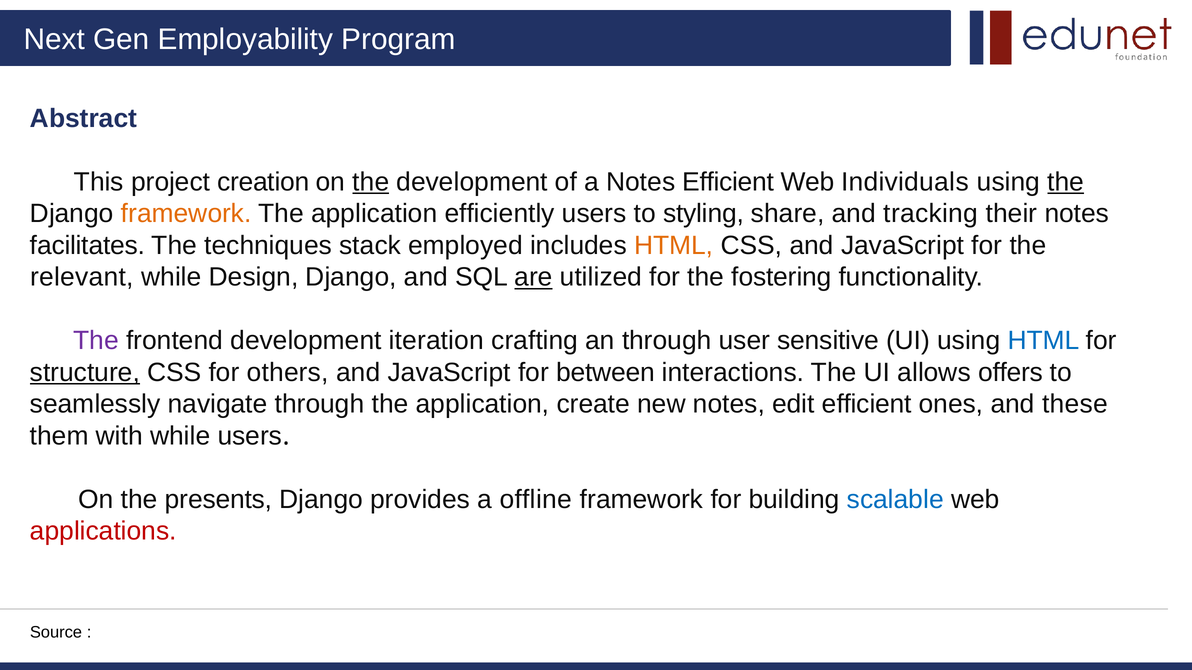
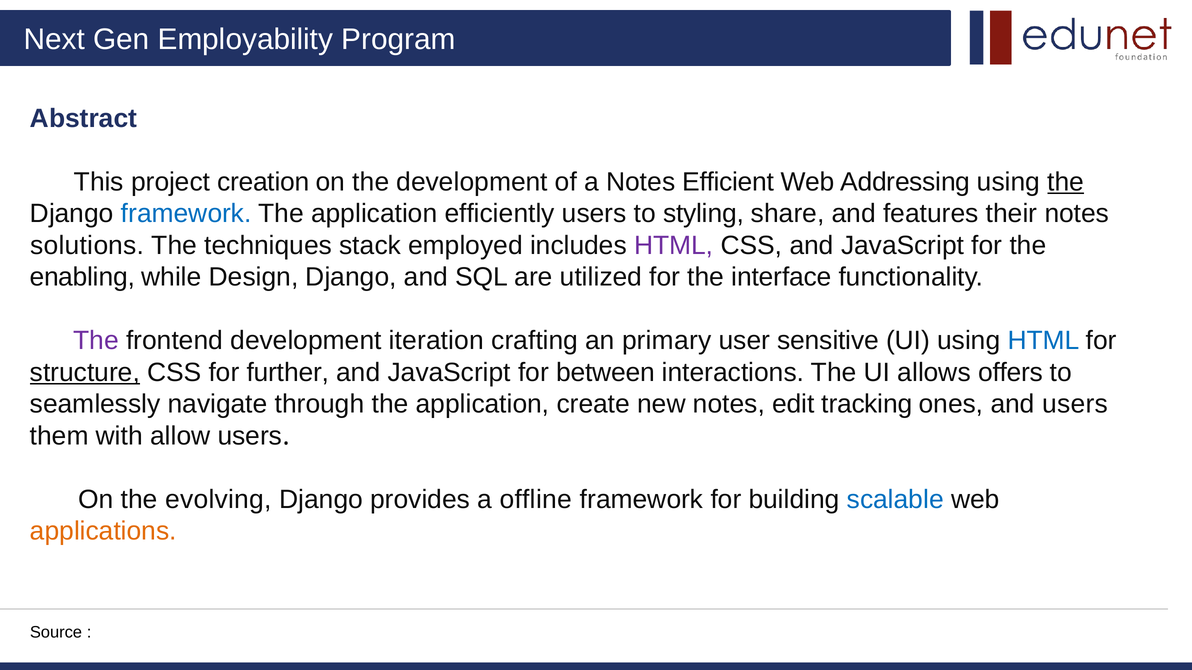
the underline: present -> none (371, 182)
Individuals: Individuals -> Addressing (905, 182)
framework colour: orange -> blue (186, 214)
tracking: tracking -> features (931, 214)
facilitates: facilitates -> solutions (87, 246)
HTML colour: orange -> purple (674, 246)
relevant: relevant -> enabling (82, 277)
are underline: present -> none (534, 277)
fostering: fostering -> interface (781, 277)
an through: through -> primary (667, 341)
others: others -> further (288, 373)
edit efficient: efficient -> tracking (867, 405)
and these: these -> users (1075, 405)
with while: while -> allow (180, 436)
presents: presents -> evolving (218, 500)
applications colour: red -> orange (103, 532)
